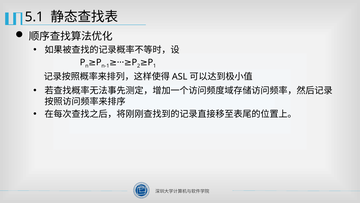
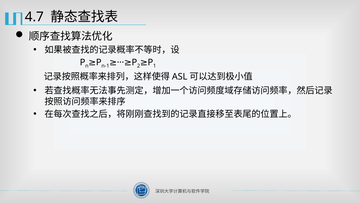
5.1: 5.1 -> 4.7 (34, 17)
